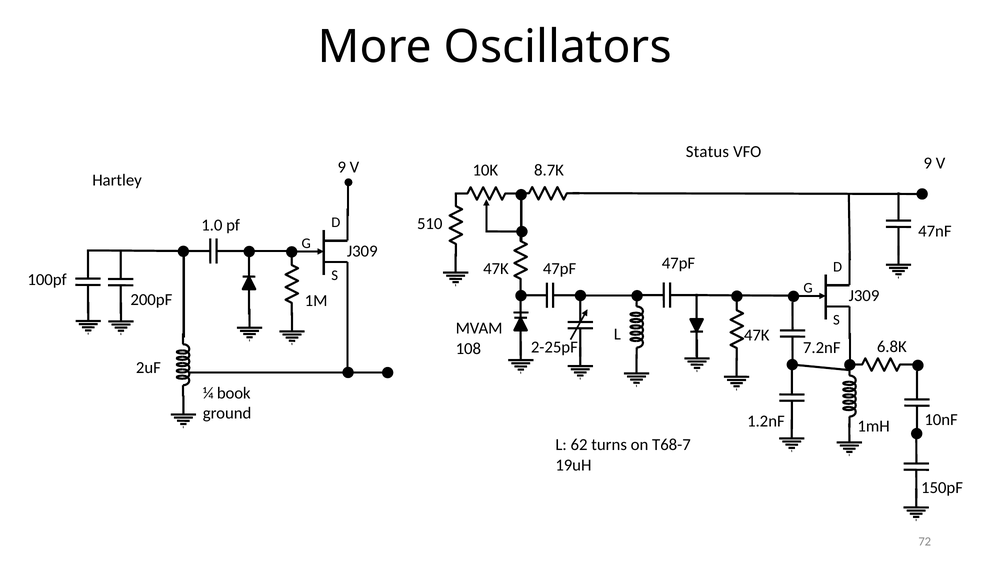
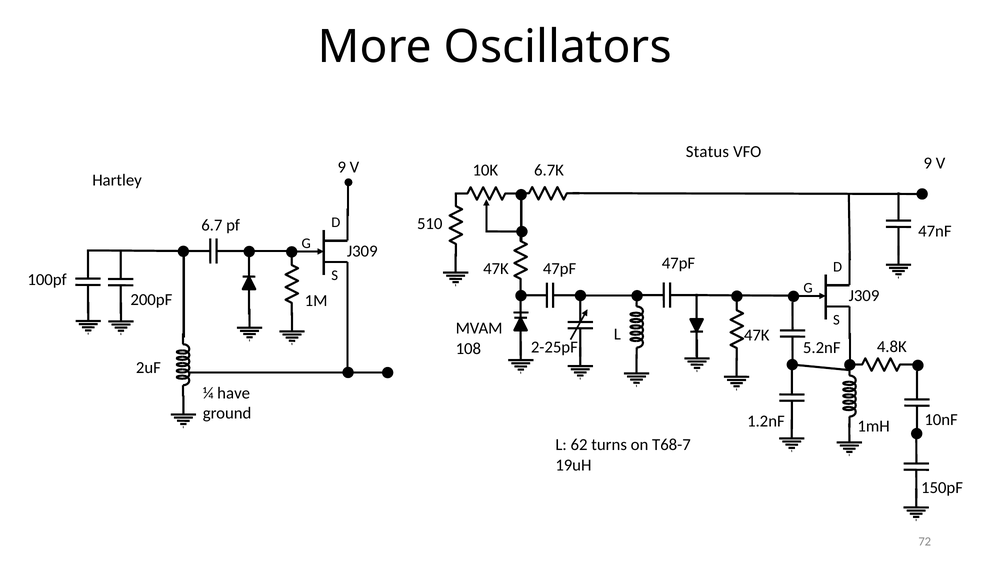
8.7K: 8.7K -> 6.7K (549, 170)
1.0: 1.0 -> 6.7 (212, 225)
6.8K: 6.8K -> 4.8K (892, 347)
7.2nF: 7.2nF -> 5.2nF (822, 348)
book: book -> have (234, 393)
